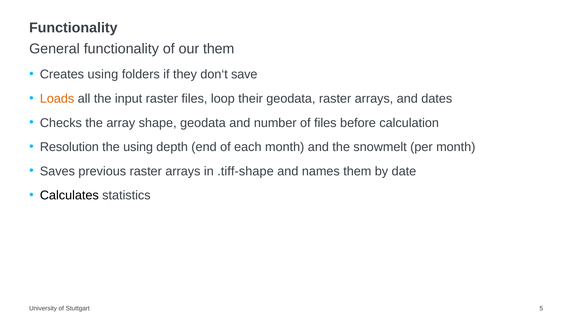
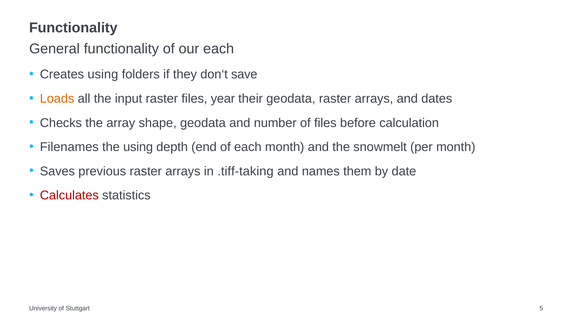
our them: them -> each (219, 49)
loop: loop -> year (223, 99)
Resolution: Resolution -> Filenames (69, 147)
.tiff-shape: .tiff-shape -> .tiff-taking (245, 171)
Calculates colour: black -> red (69, 195)
